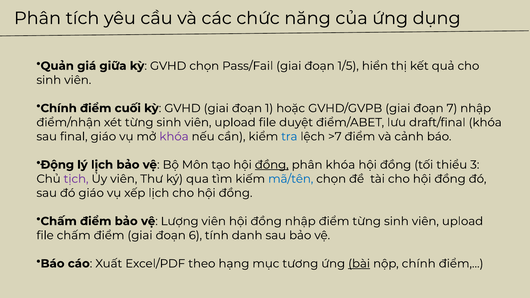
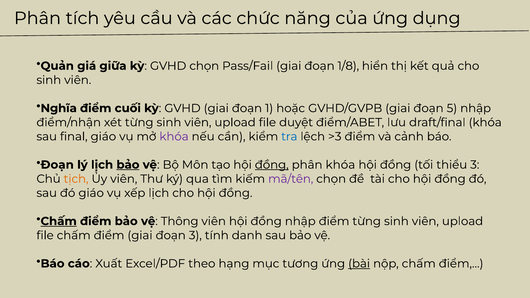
1/5: 1/5 -> 1/8 (348, 66)
Chính: Chính -> Nghĩa (59, 108)
7: 7 -> 5 (452, 108)
>7: >7 -> >3 (335, 137)
Động: Động -> Đoạn (57, 165)
bảo underline: none -> present (128, 165)
tịch colour: purple -> orange (76, 179)
mã/tên colour: blue -> purple (291, 179)
Chấm underline: none -> present (59, 221)
Lượng: Lượng -> Thông (180, 221)
đoạn 6: 6 -> 3 (195, 235)
nộp chính: chính -> chấm (419, 264)
